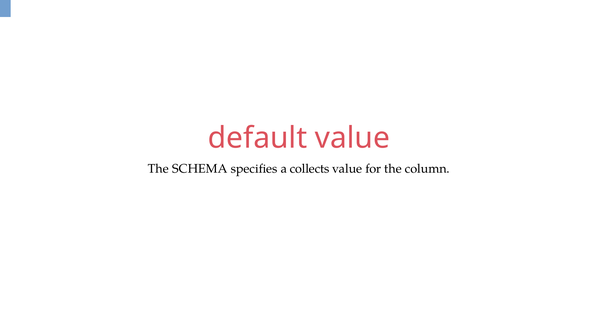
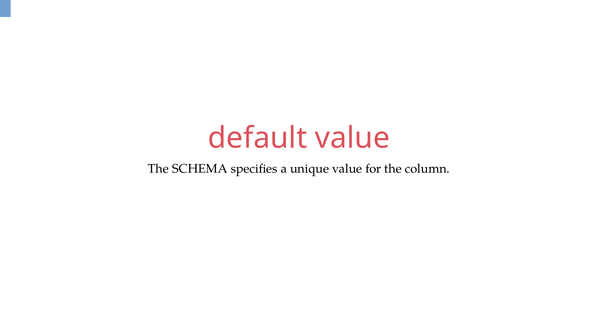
collects: collects -> unique (310, 169)
